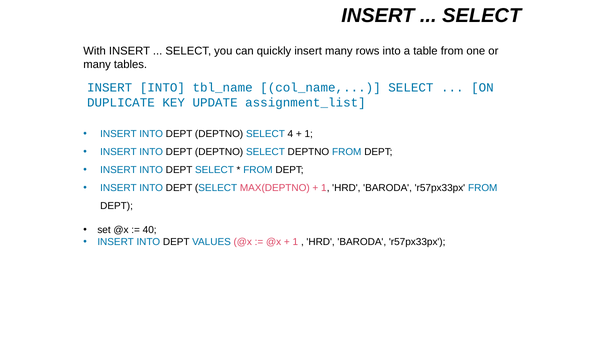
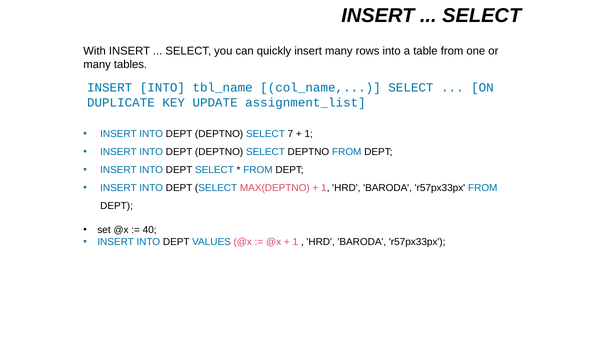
4: 4 -> 7 (290, 134)
